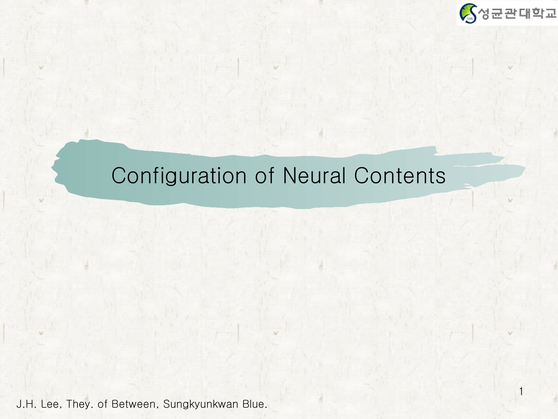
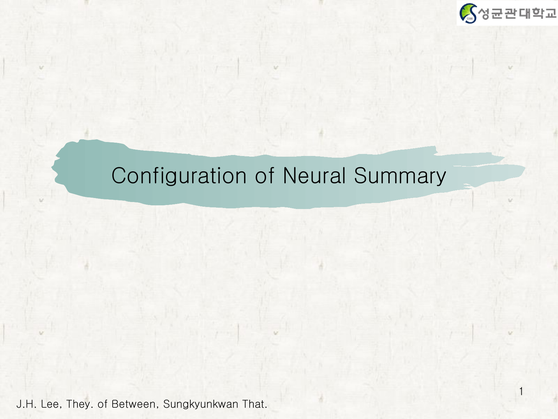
Contents: Contents -> Summary (400, 176)
Blue: Blue -> That (255, 404)
